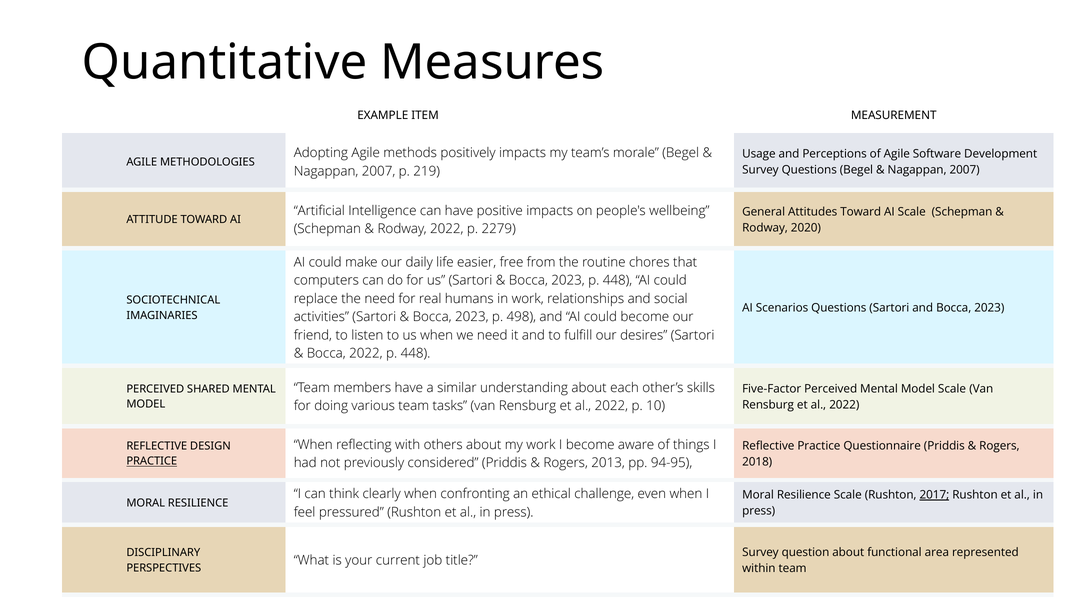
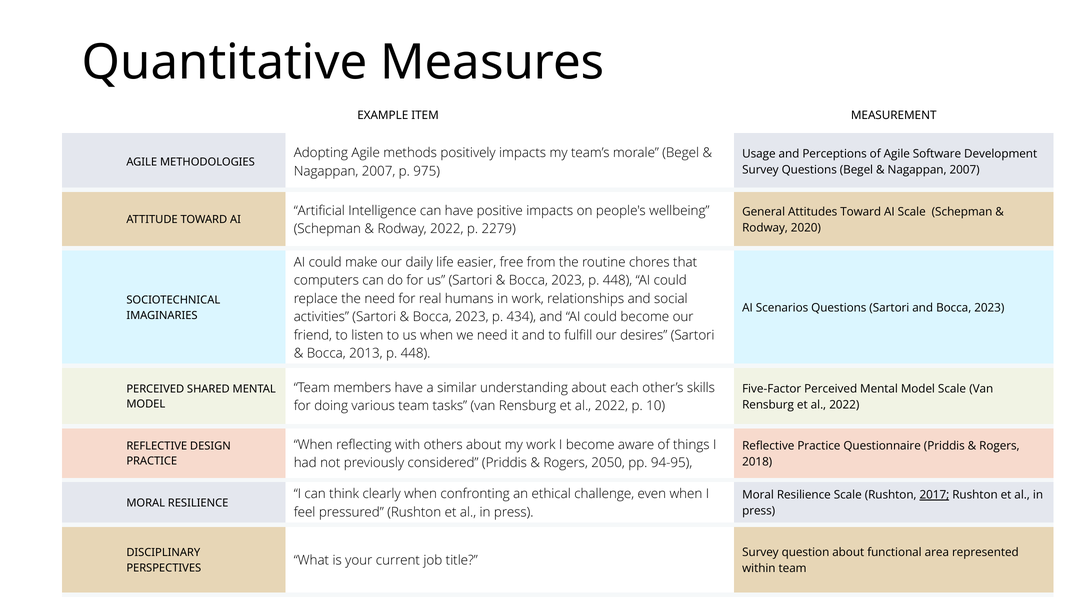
219: 219 -> 975 (427, 171)
498: 498 -> 434 (521, 317)
Bocca 2022: 2022 -> 2013 (366, 353)
2013: 2013 -> 2050 (608, 463)
PRACTICE underline: present -> none (152, 461)
